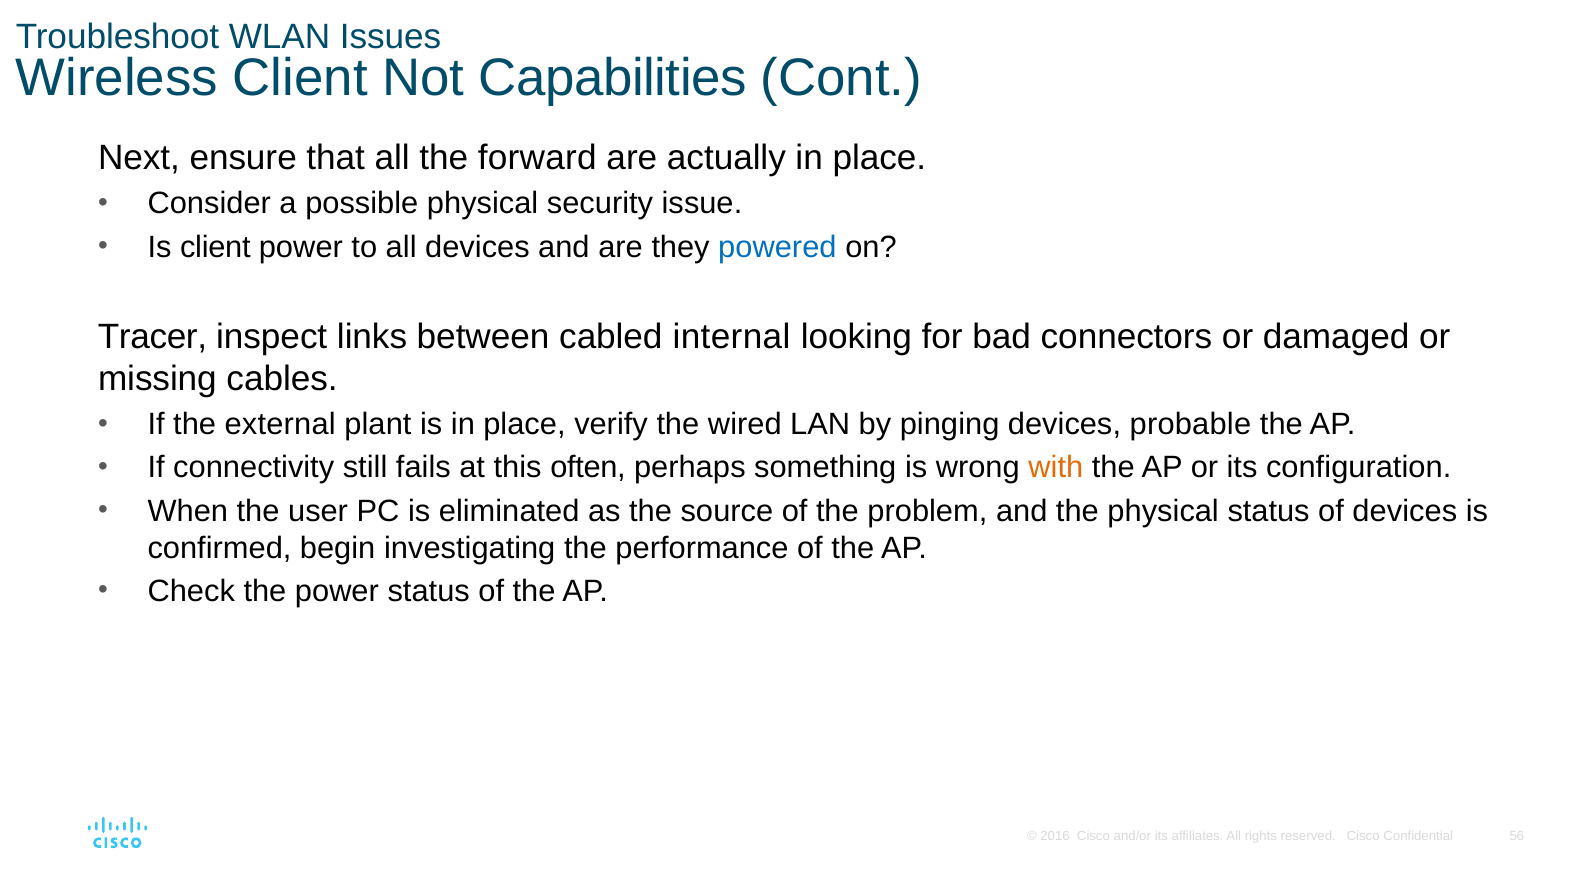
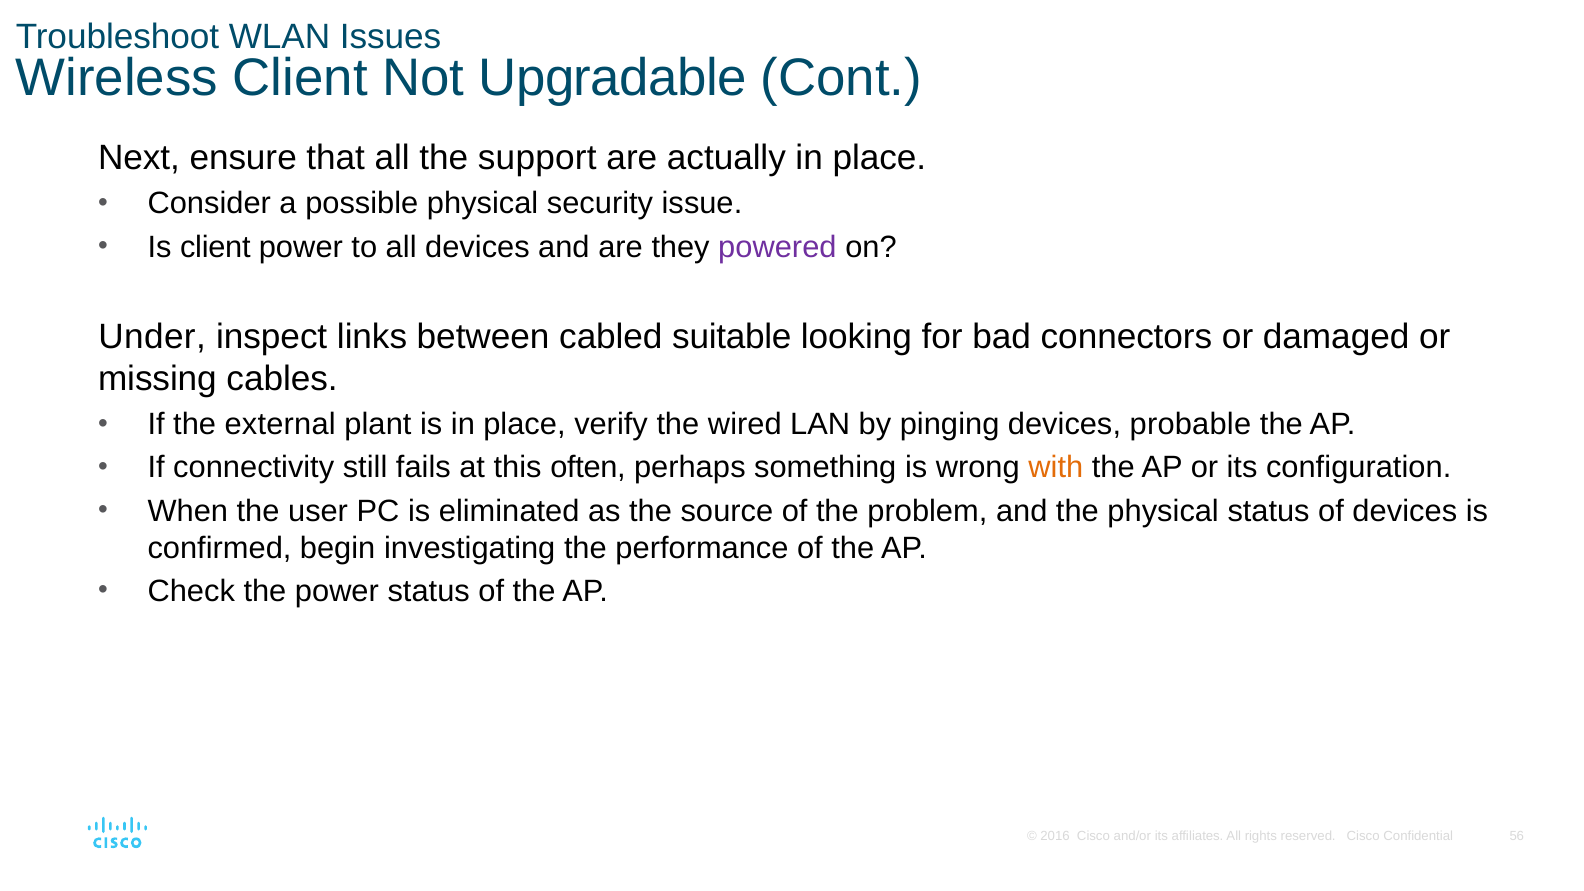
Capabilities: Capabilities -> Upgradable (613, 78)
forward: forward -> support (537, 158)
powered colour: blue -> purple (777, 247)
Tracer: Tracer -> Under (152, 337)
internal: internal -> suitable (732, 337)
